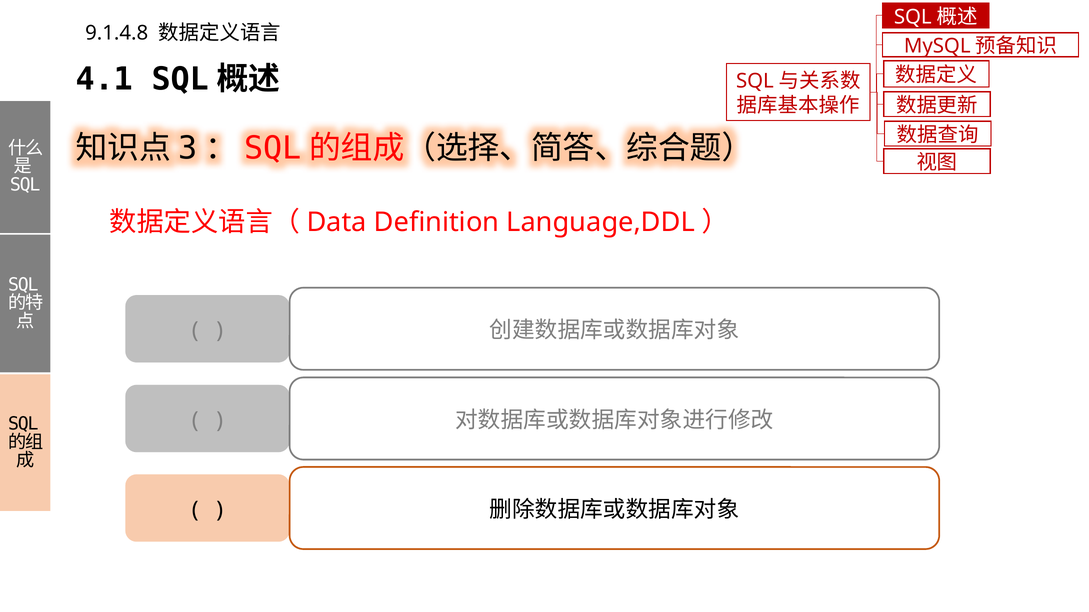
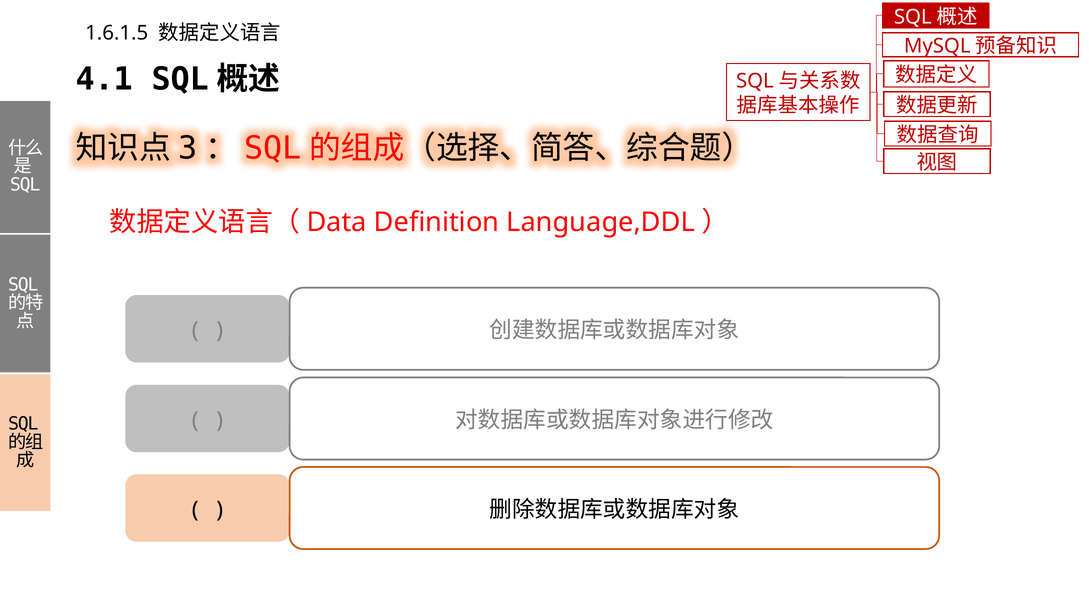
9.1.4.8: 9.1.4.8 -> 1.6.1.5 (117, 33)
